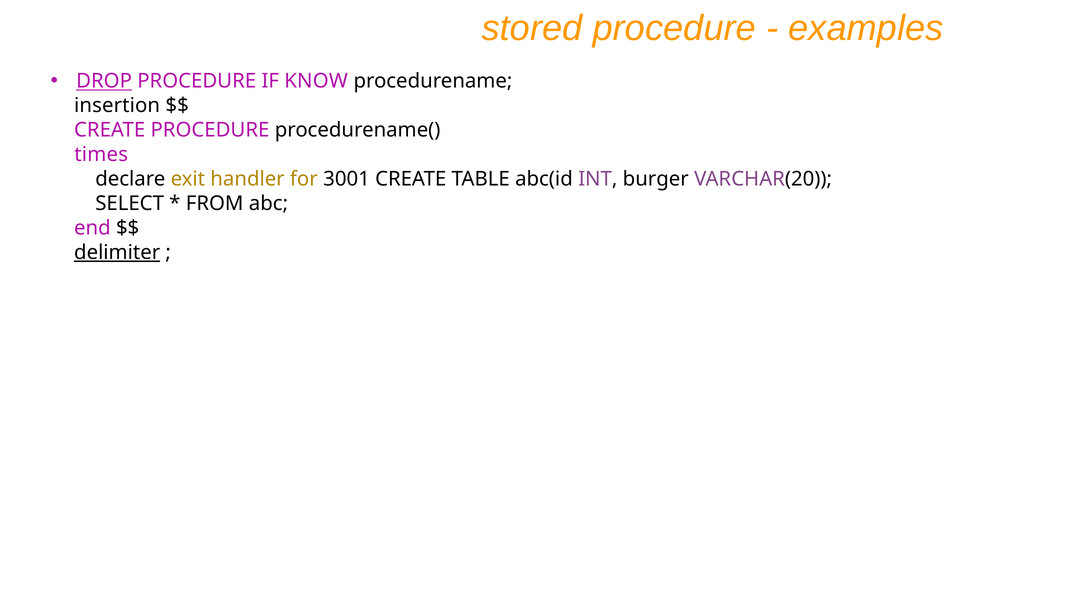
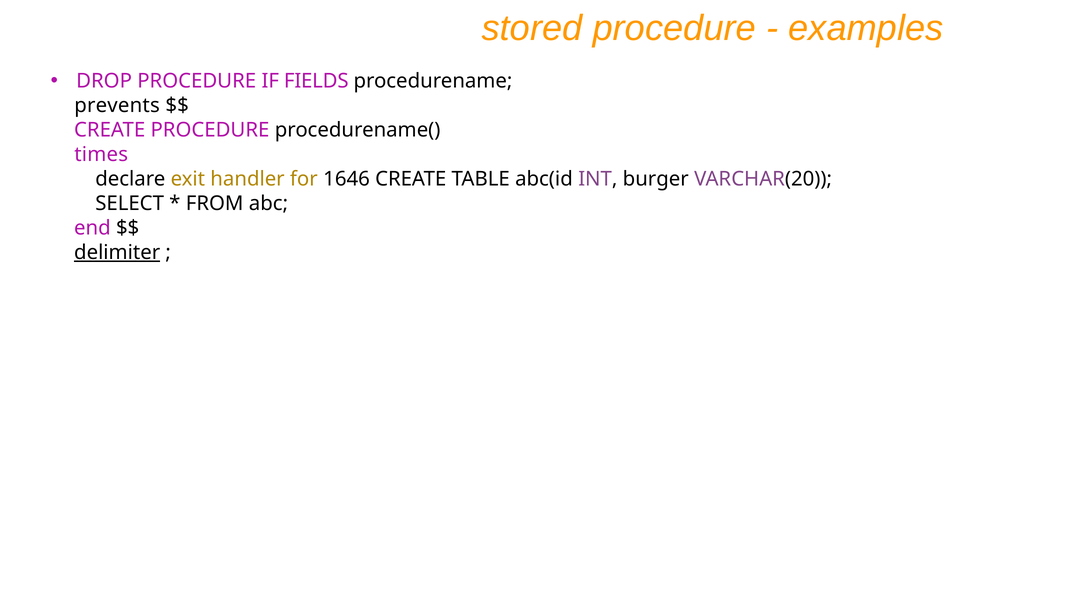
DROP underline: present -> none (104, 81)
KNOW: KNOW -> FIELDS (316, 81)
insertion: insertion -> prevents (117, 106)
3001: 3001 -> 1646 (347, 179)
